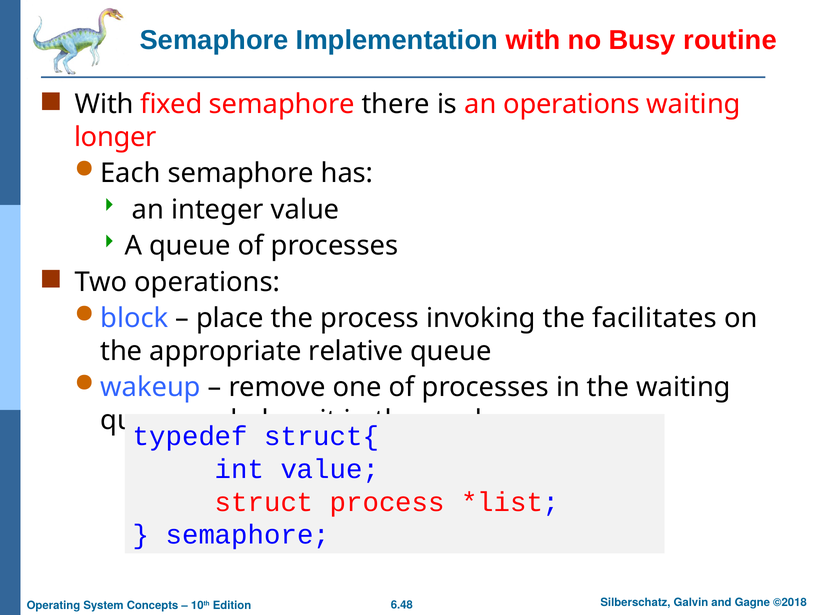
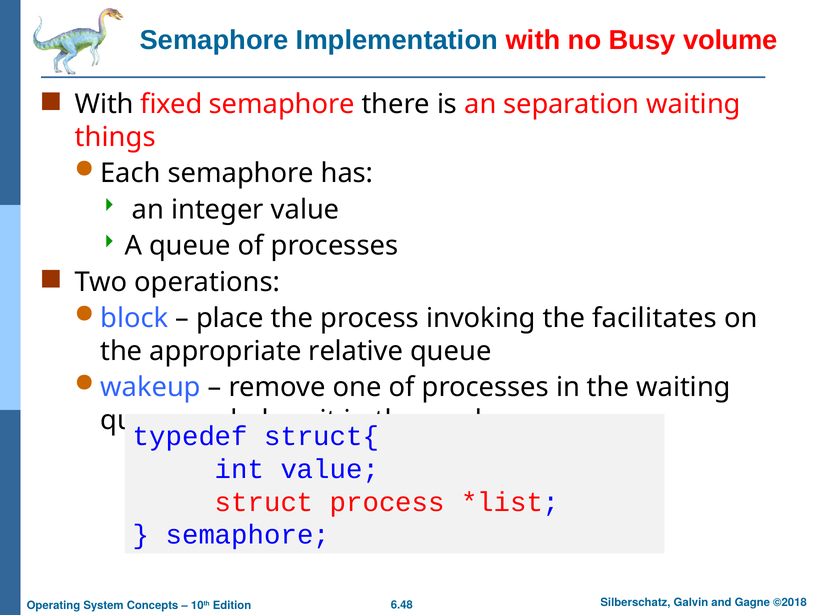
routine: routine -> volume (730, 40)
an operations: operations -> separation (571, 104)
longer: longer -> things (115, 137)
